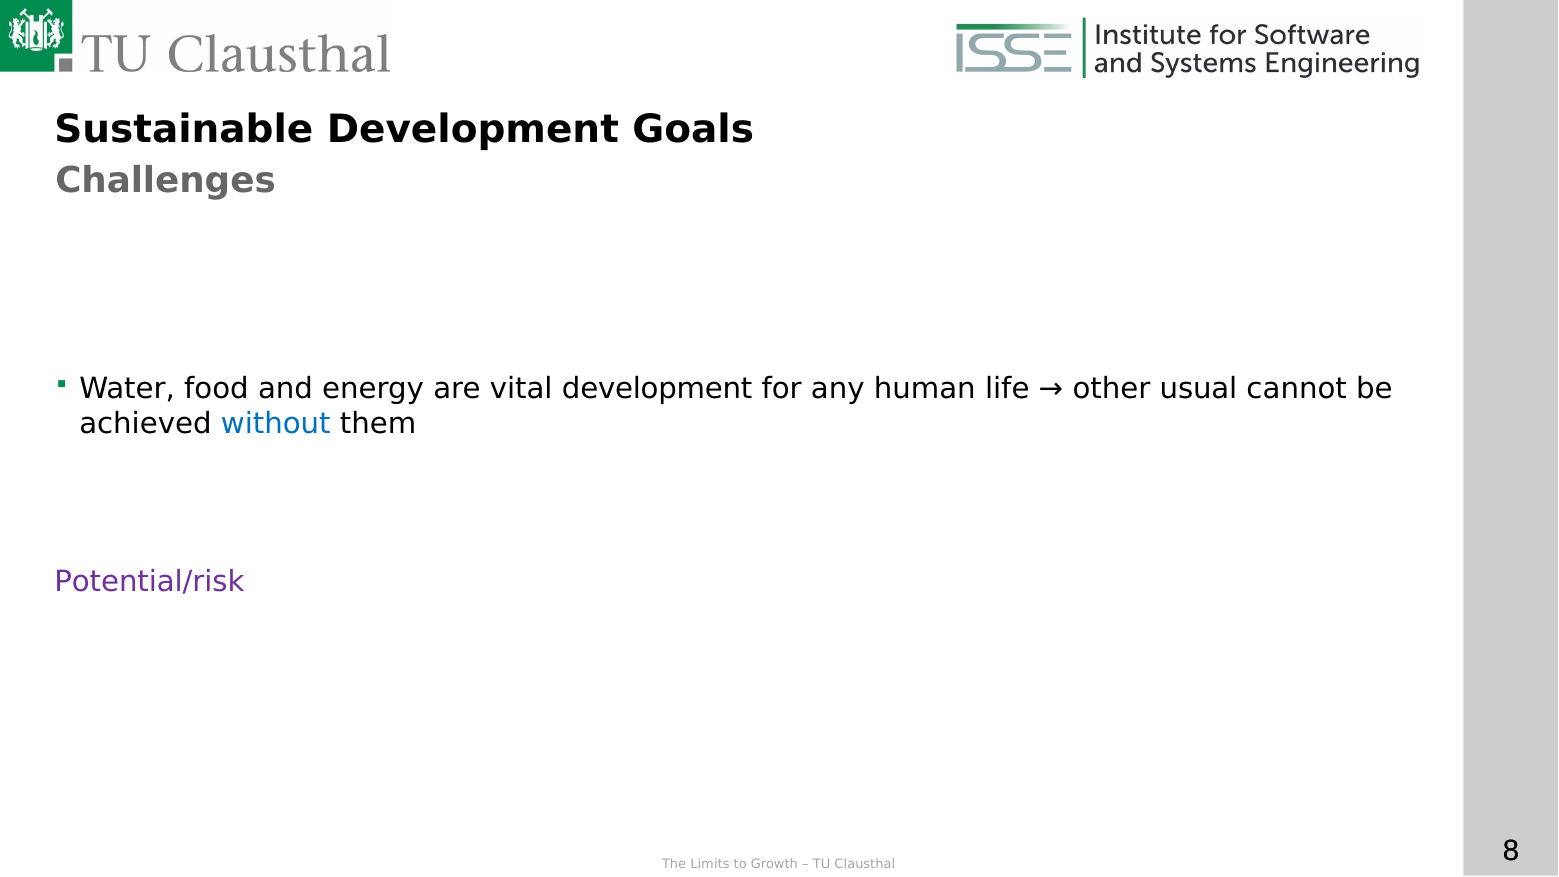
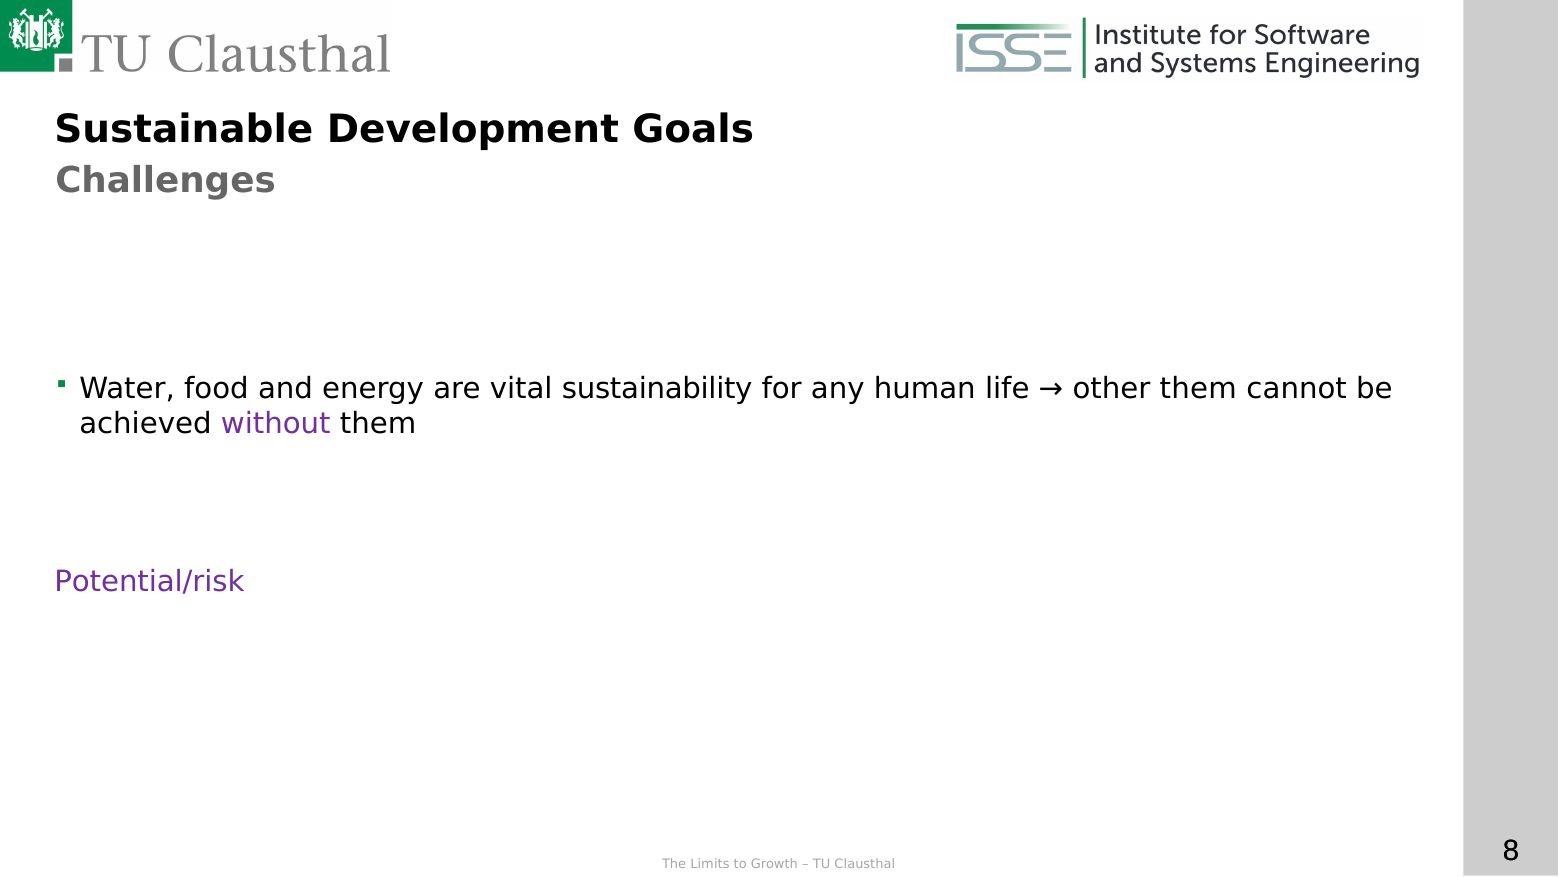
vital development: development -> sustainability (657, 389)
other usual: usual -> them (1198, 389)
without colour: blue -> purple (276, 424)
